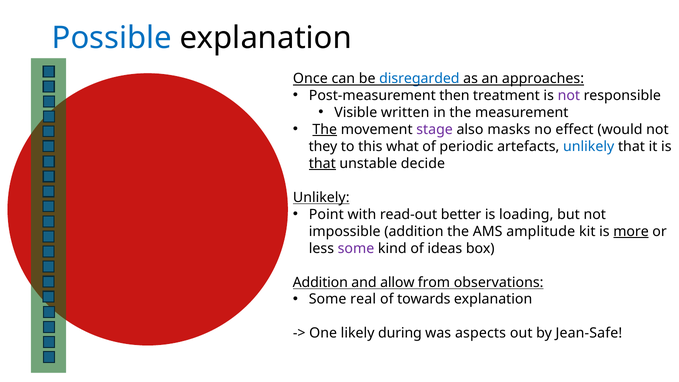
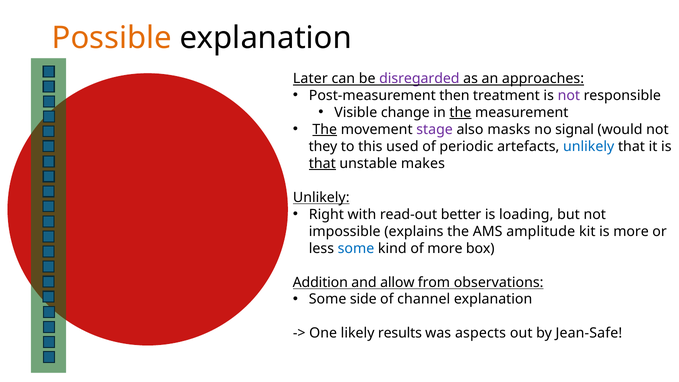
Possible colour: blue -> orange (112, 38)
Once: Once -> Later (310, 79)
disregarded colour: blue -> purple (419, 79)
written: written -> change (405, 112)
the underline: none -> present (460, 112)
effect: effect -> signal (575, 129)
what: what -> used (402, 146)
decide: decide -> makes (423, 163)
Point: Point -> Right (326, 214)
impossible addition: addition -> explains (414, 231)
more underline: present -> none (631, 231)
some colour: purple -> blue (356, 248)
of ideas: ideas -> more (445, 248)
real: real -> side (363, 299)
towards: towards -> channel (424, 299)
during: during -> results (400, 333)
